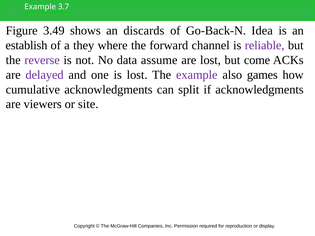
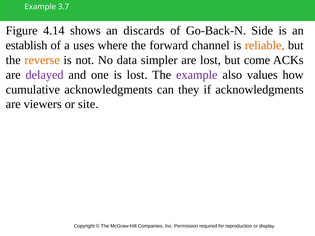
3.49: 3.49 -> 4.14 (54, 31)
Idea: Idea -> Side (262, 31)
they: they -> uses (84, 45)
reliable colour: purple -> orange (265, 45)
reverse colour: purple -> orange (42, 60)
assume: assume -> simpler (159, 60)
games: games -> values (262, 75)
split: split -> they (189, 90)
